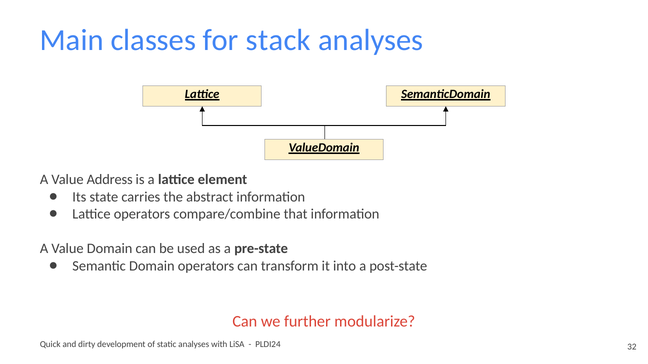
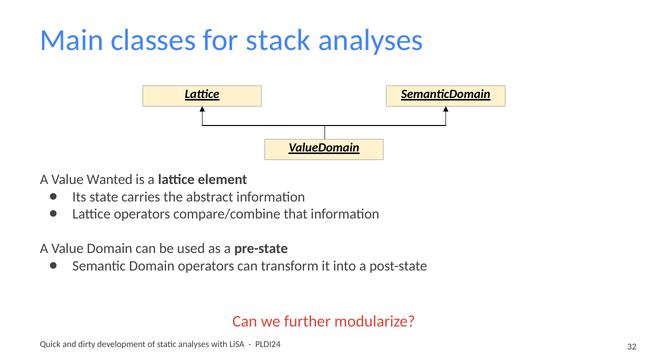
Address: Address -> Wanted (110, 180)
